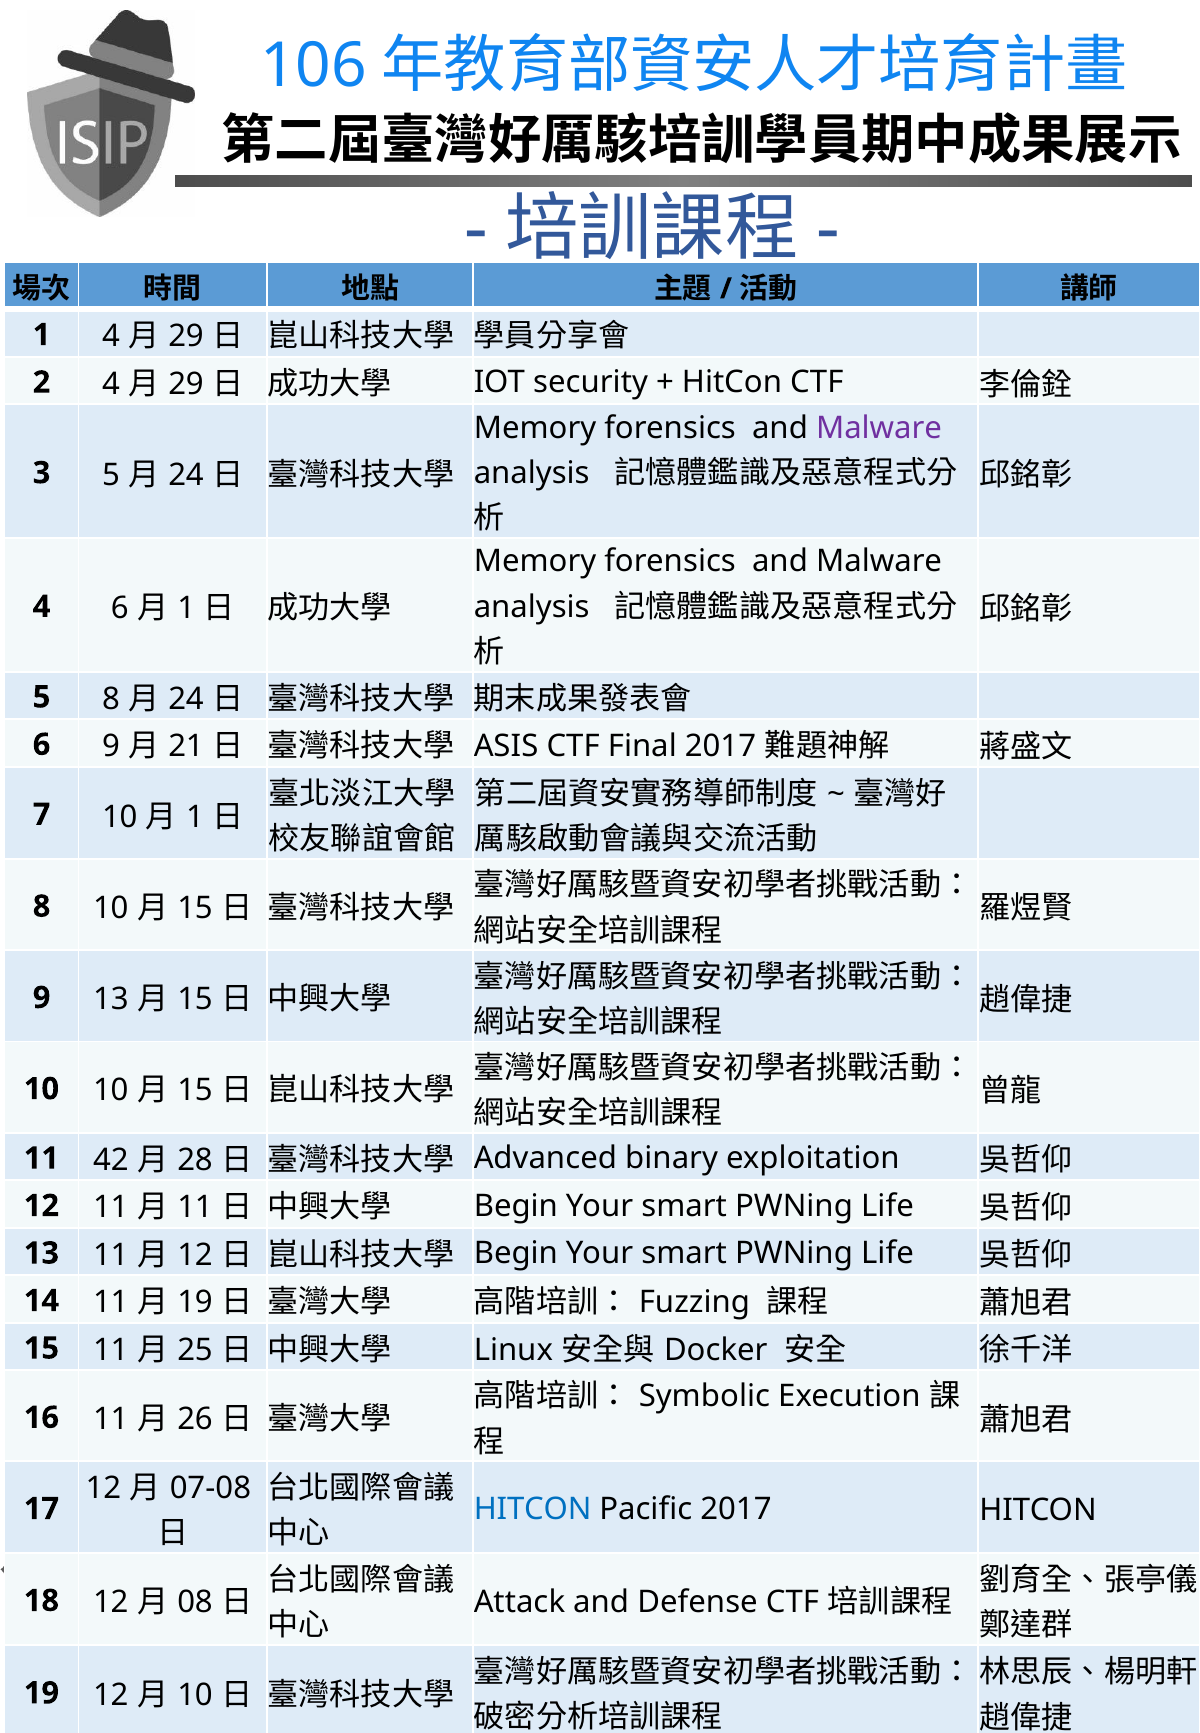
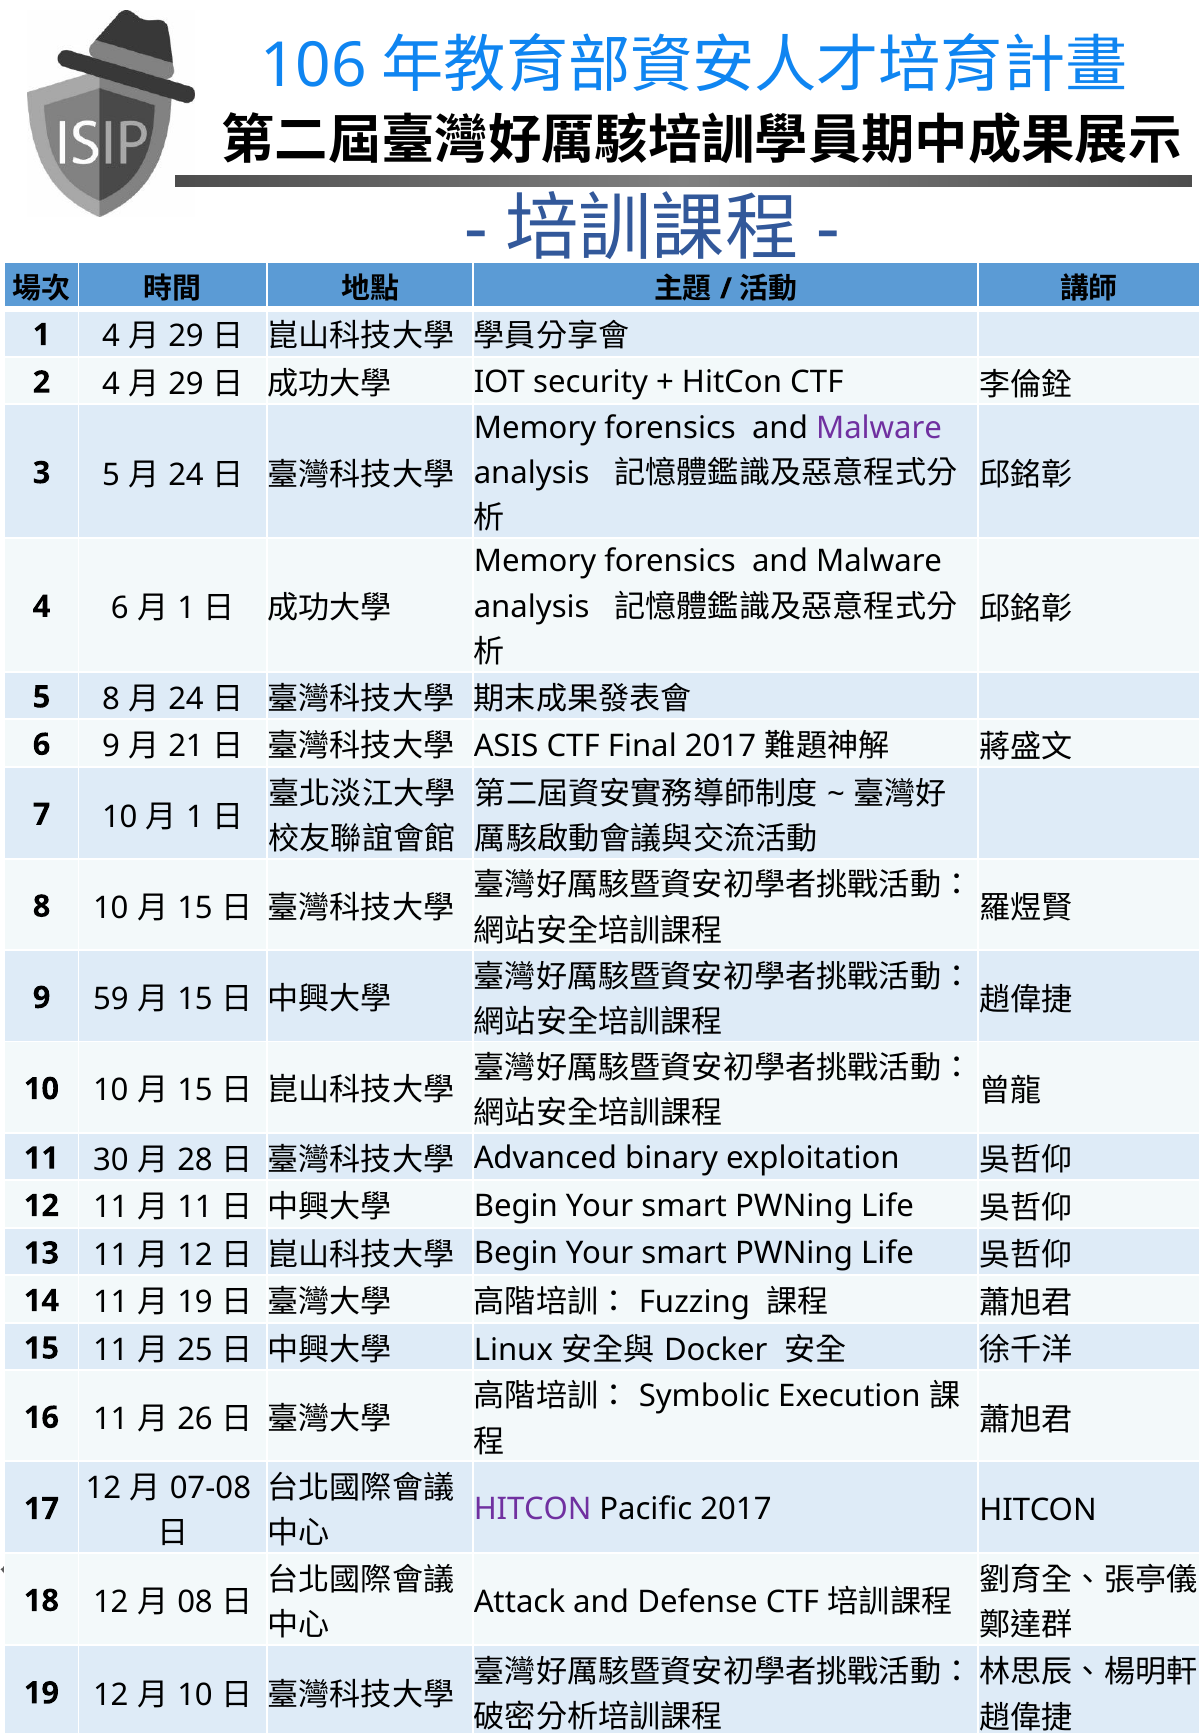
9 13: 13 -> 59 (111, 1000)
42: 42 -> 30 (111, 1160)
HITCON colour: blue -> purple (533, 1509)
